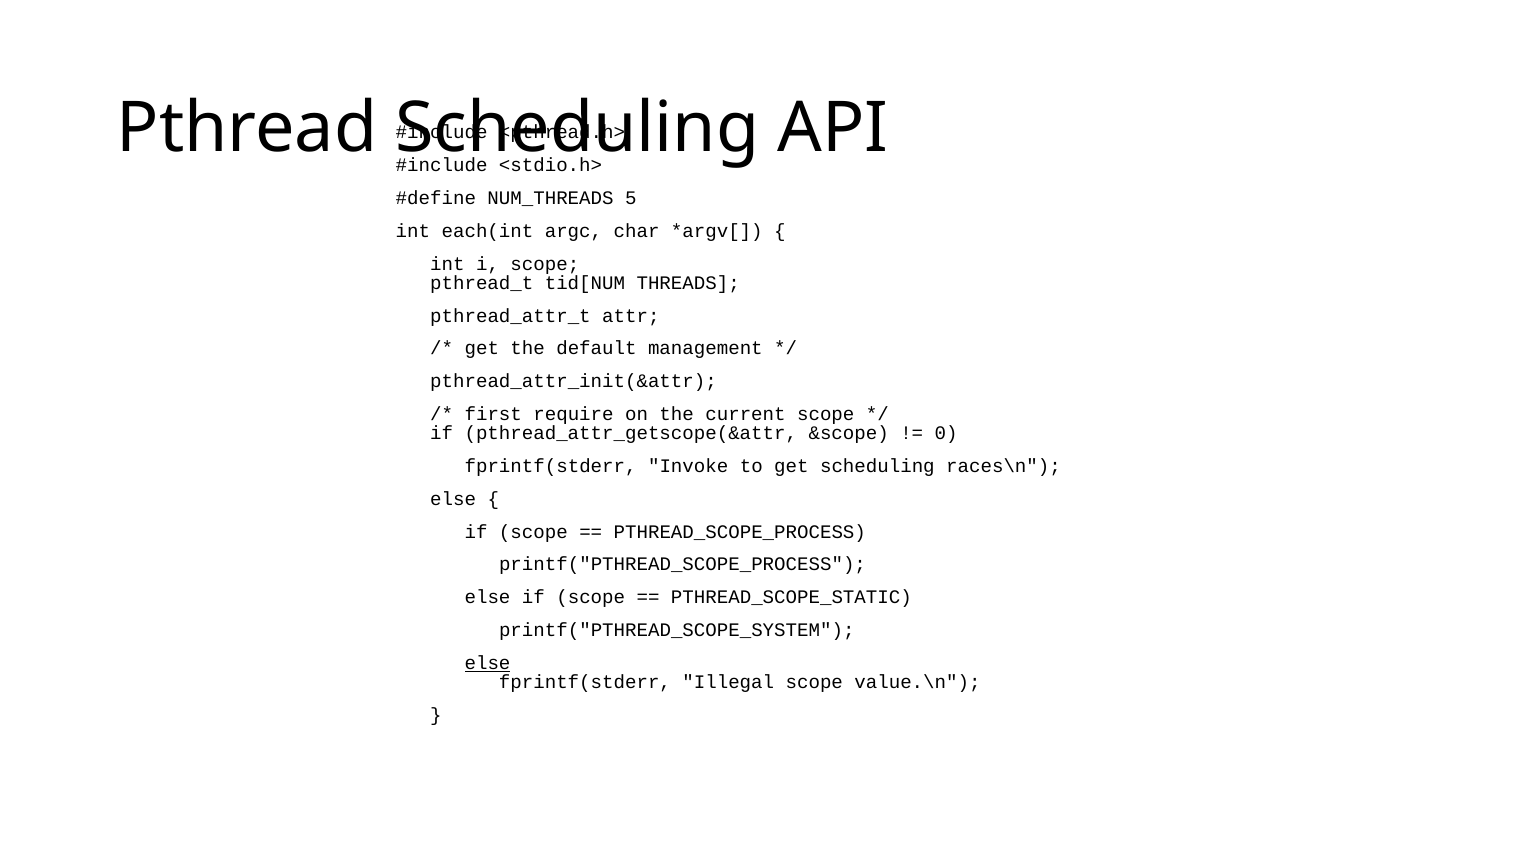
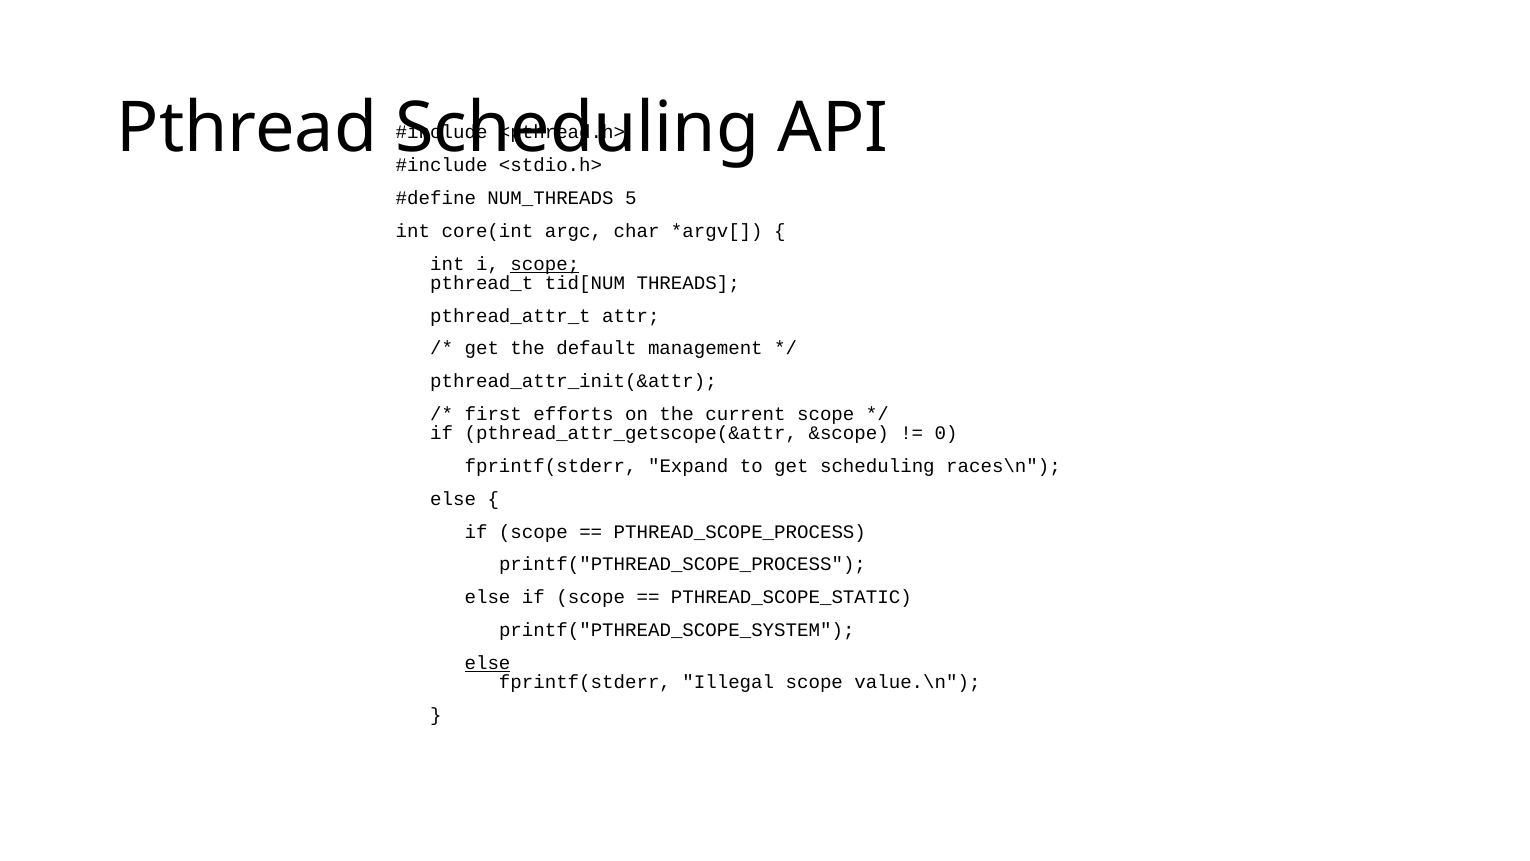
each(int: each(int -> core(int (487, 231)
scope underline: none -> present (545, 264)
require: require -> efforts (574, 414)
Invoke: Invoke -> Expand (688, 466)
